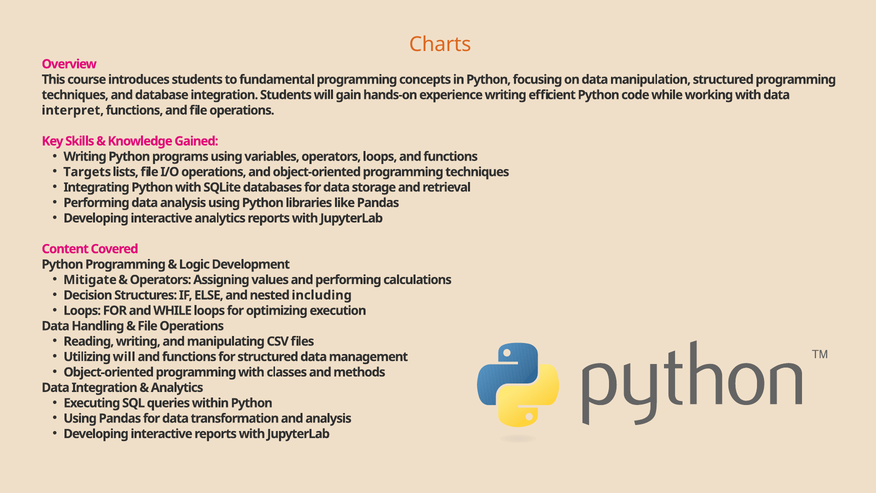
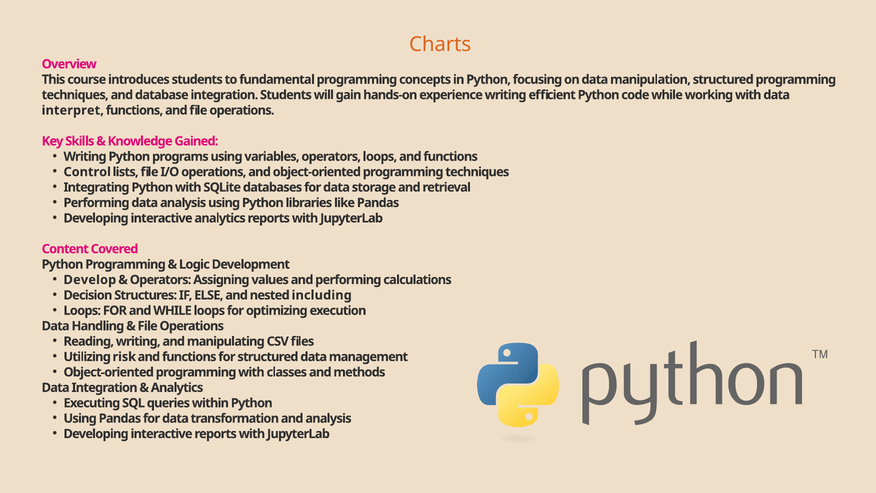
Targets: Targets -> Control (87, 172)
Mitigate: Mitigate -> Develop (90, 280)
Utilizing will: will -> risk (124, 357)
